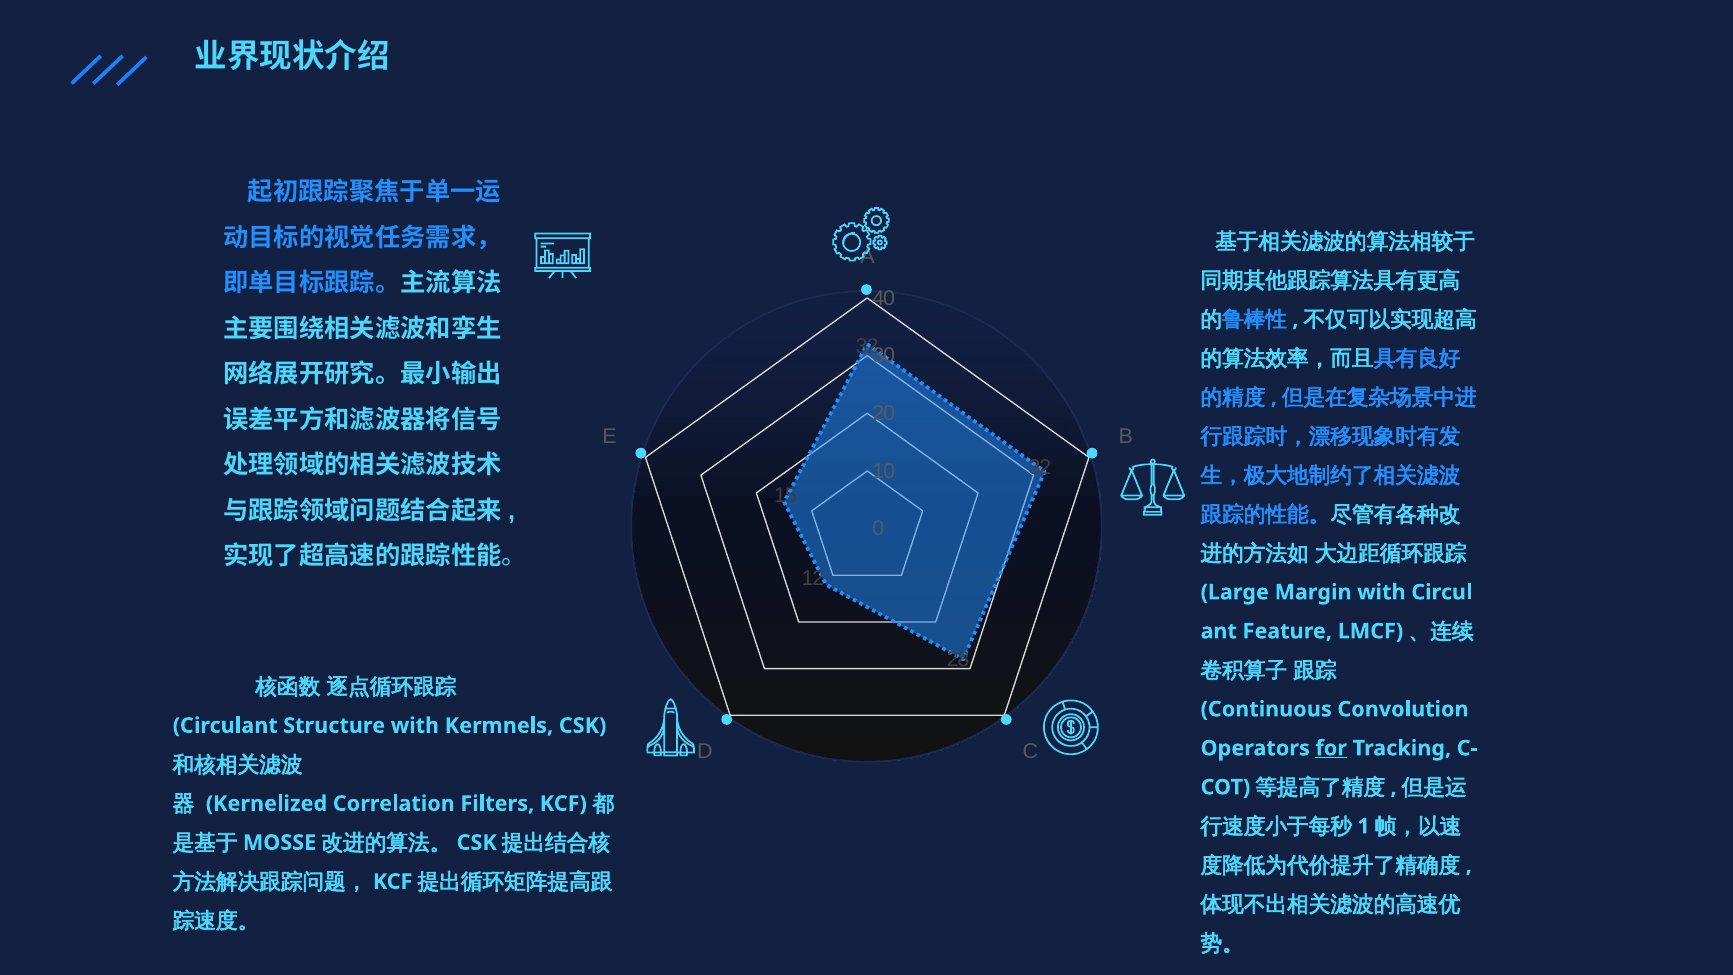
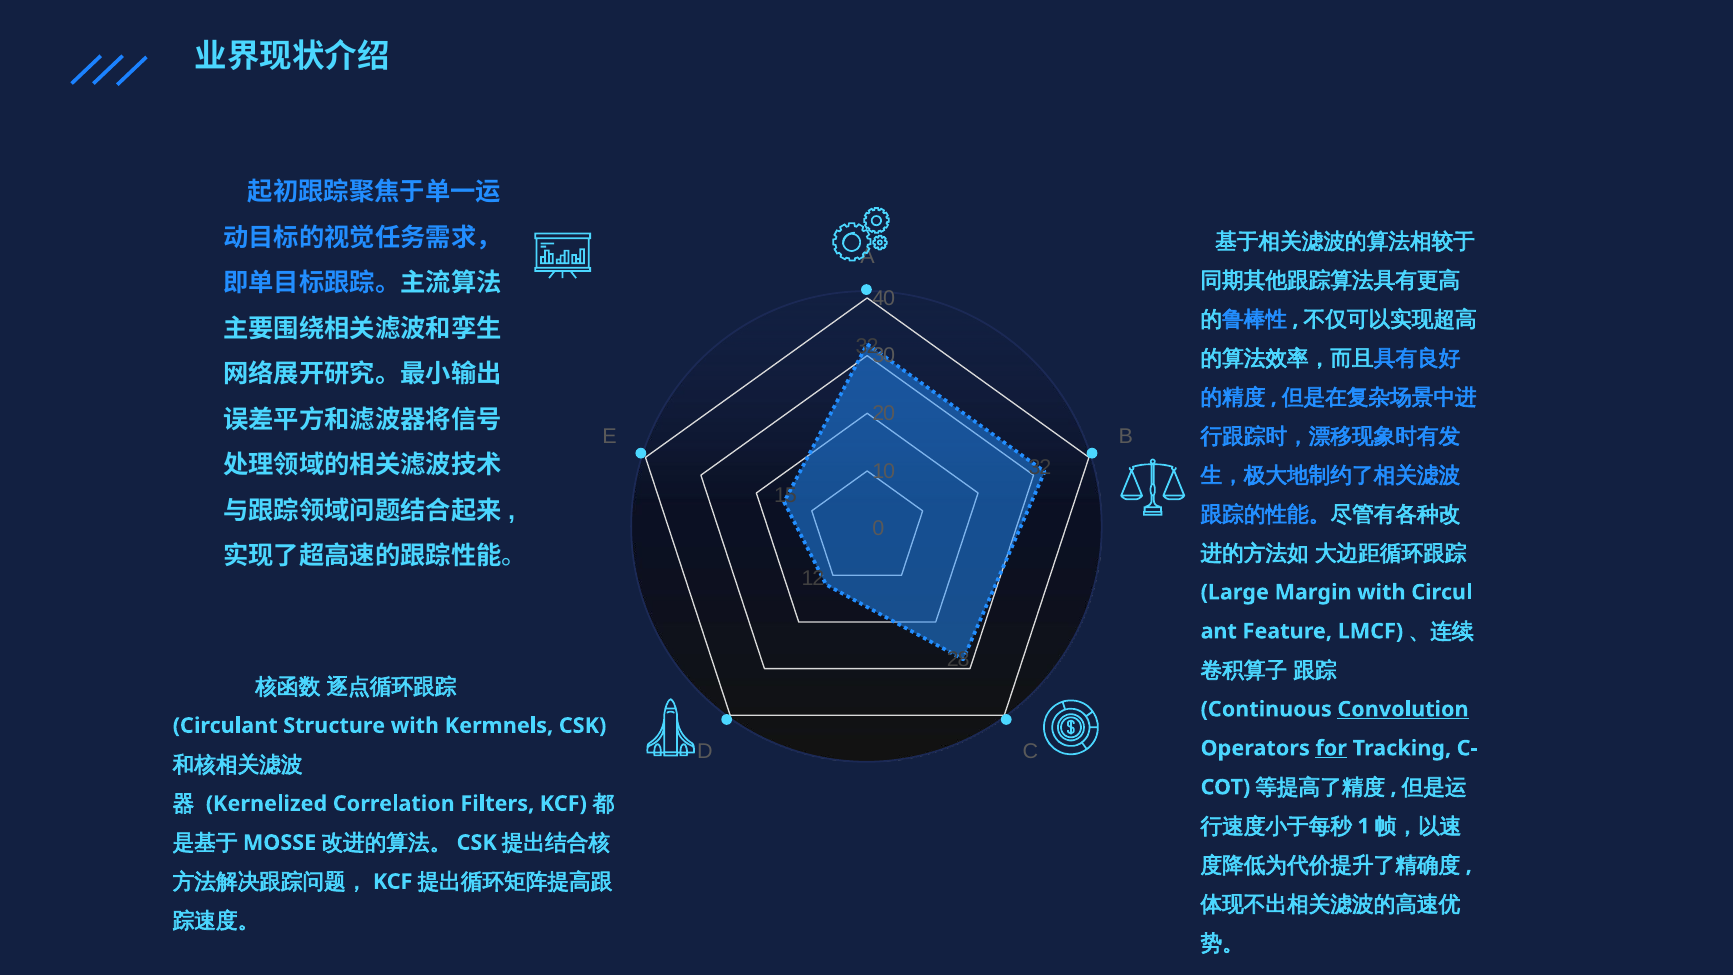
Convolution underline: none -> present (1403, 709)
